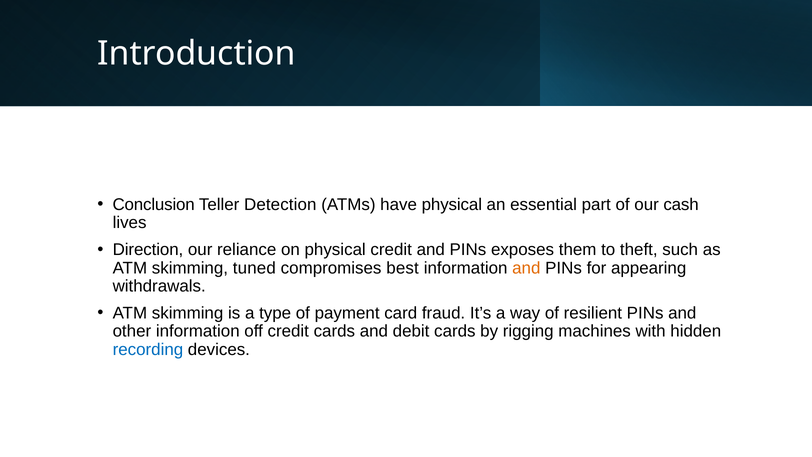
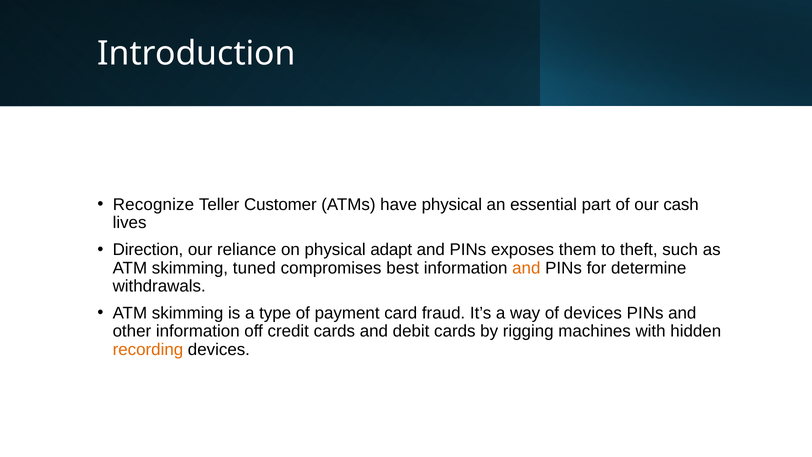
Conclusion: Conclusion -> Recognize (153, 204)
Detection: Detection -> Customer (280, 204)
physical credit: credit -> adapt (391, 249)
appearing: appearing -> determine (649, 268)
of resilient: resilient -> devices (593, 313)
recording colour: blue -> orange (148, 349)
